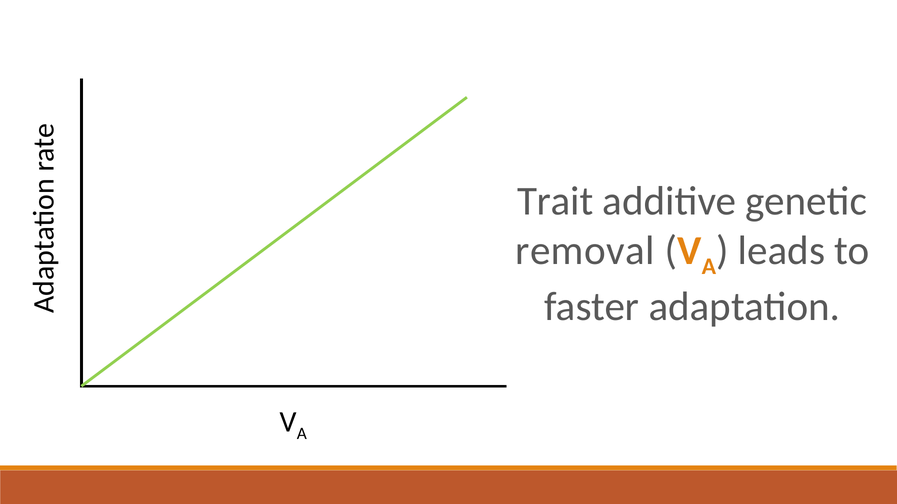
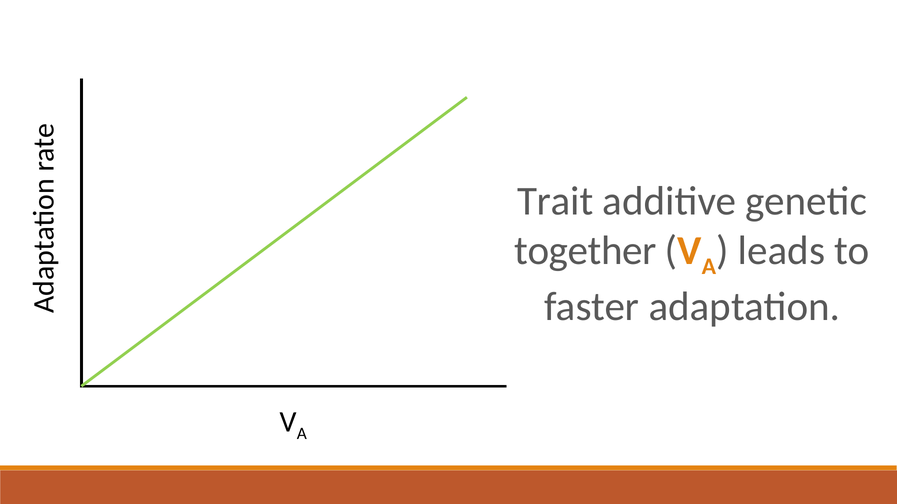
removal: removal -> together (585, 251)
